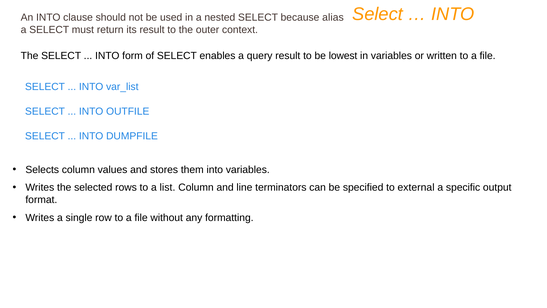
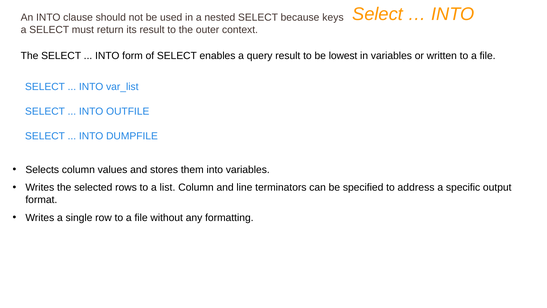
alias: alias -> keys (333, 17)
external: external -> address (416, 187)
